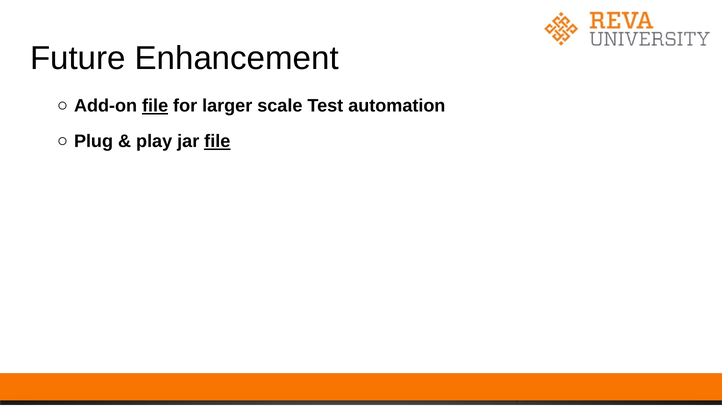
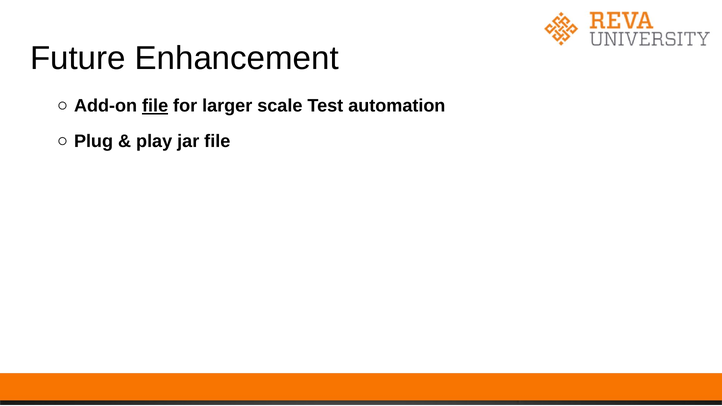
file underline: present -> none (217, 142)
